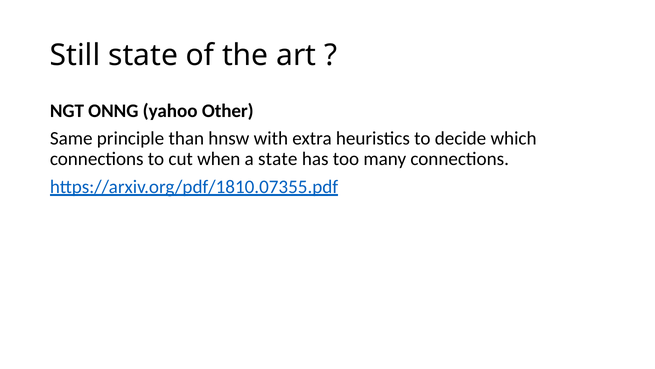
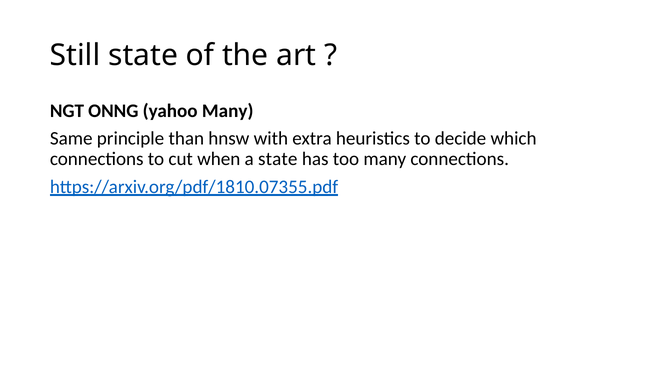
yahoo Other: Other -> Many (228, 111)
